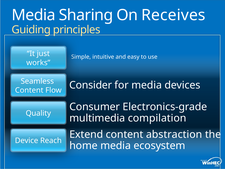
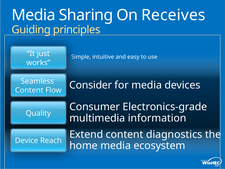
compilation: compilation -> information (157, 118)
abstraction: abstraction -> diagnostics (174, 134)
